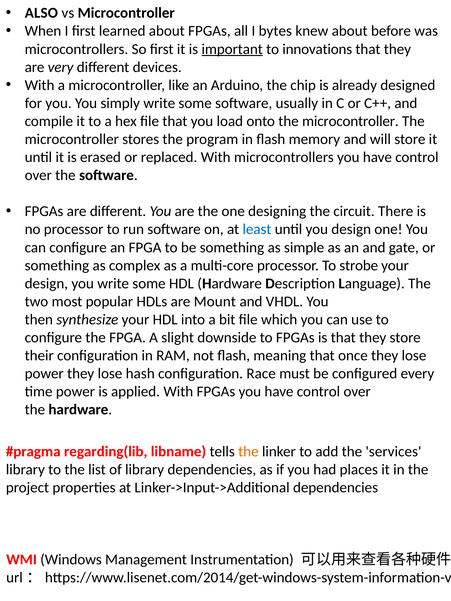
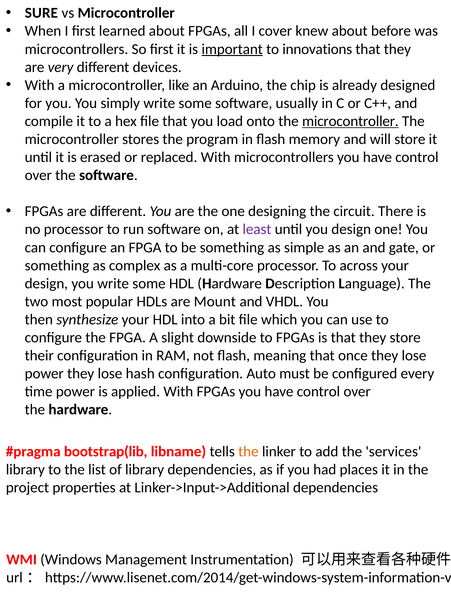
ALSO: ALSO -> SURE (41, 13)
bytes: bytes -> cover (275, 31)
microcontroller underline: none -> present (350, 121)
least colour: blue -> purple (257, 229)
strobe: strobe -> across (359, 266)
Race: Race -> Auto (261, 374)
regarding(lib: regarding(lib -> bootstrap(lib (106, 452)
